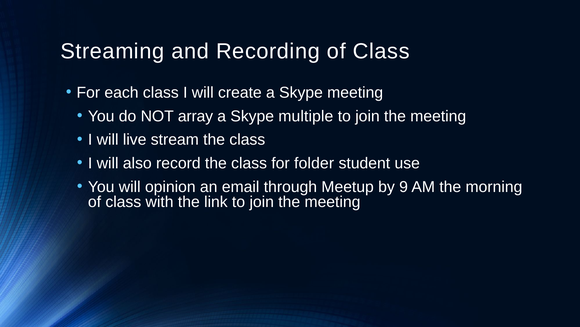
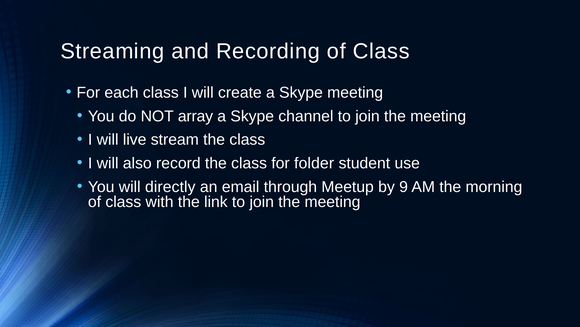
multiple: multiple -> channel (306, 116)
opinion: opinion -> directly (170, 187)
